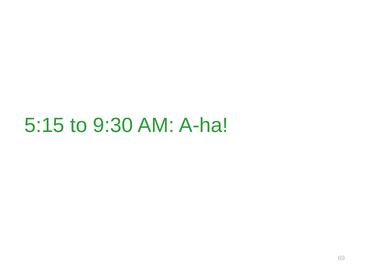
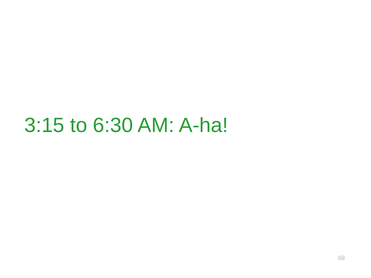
5:15: 5:15 -> 3:15 (44, 126)
9:30: 9:30 -> 6:30 (113, 126)
